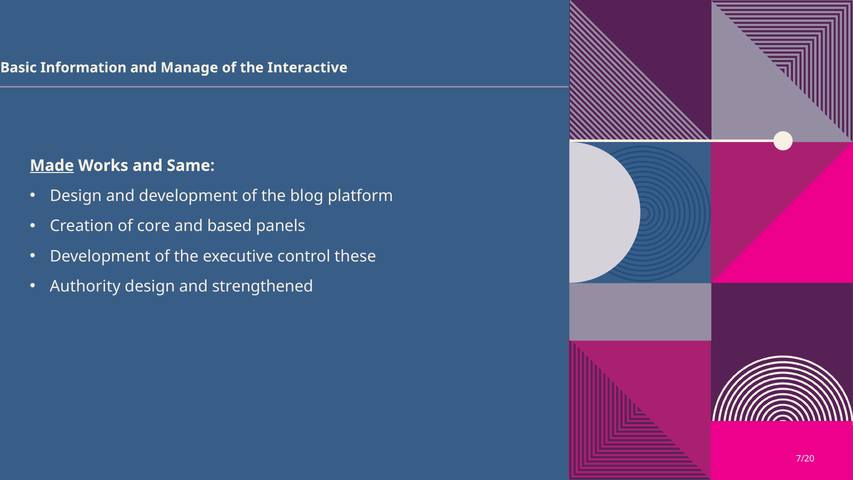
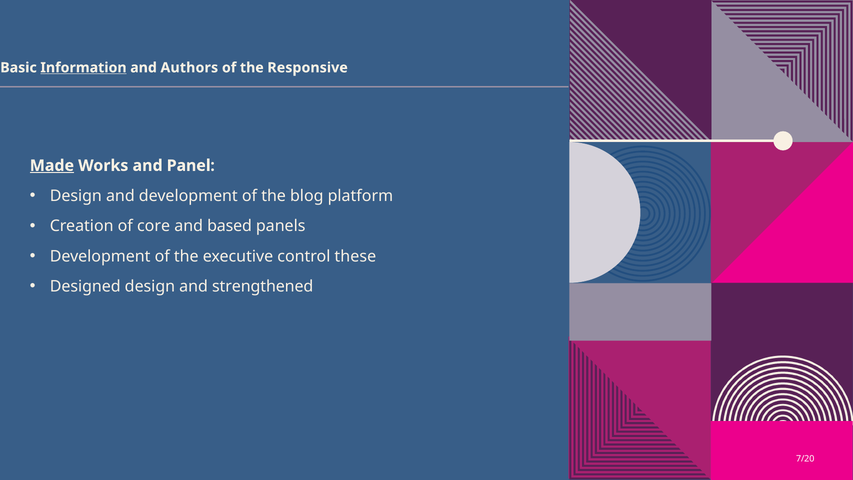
Information underline: none -> present (84, 68)
Manage: Manage -> Authors (189, 68)
Interactive: Interactive -> Responsive (308, 68)
Same: Same -> Panel (191, 166)
Authority: Authority -> Designed (85, 286)
